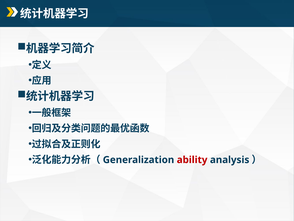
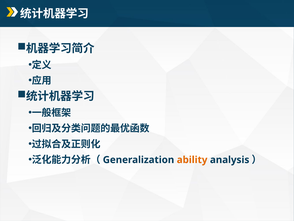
ability colour: red -> orange (192, 159)
